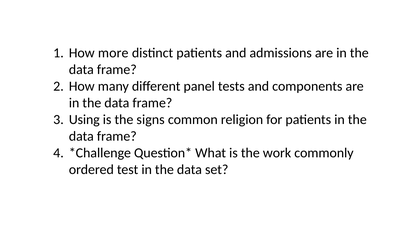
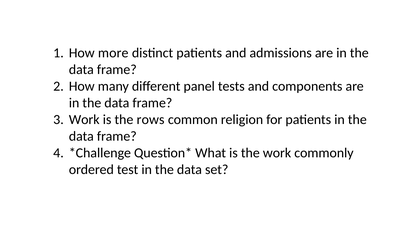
Using: Using -> Work (84, 120)
signs: signs -> rows (151, 120)
